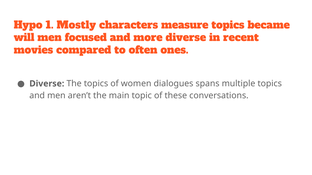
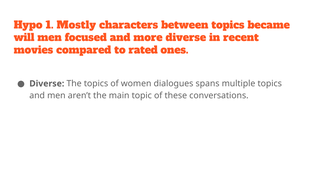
measure: measure -> between (185, 25)
often: often -> rated (143, 50)
